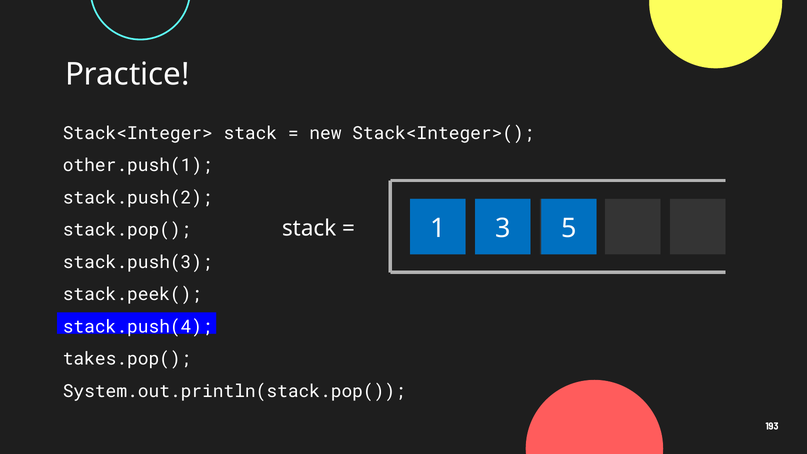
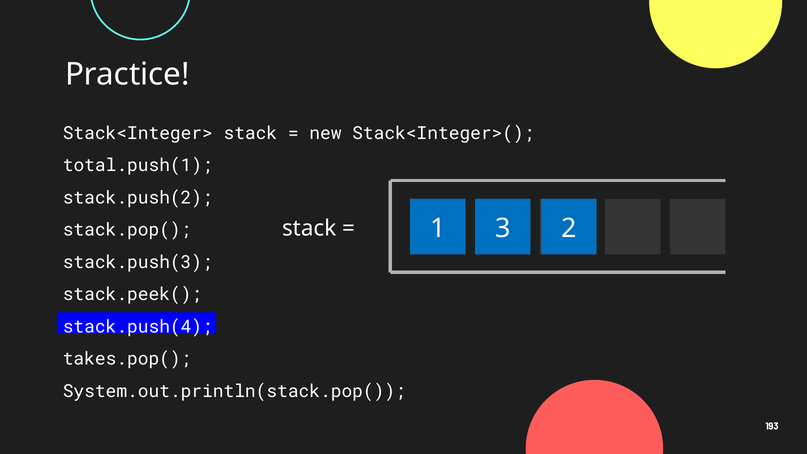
other.push(1: other.push(1 -> total.push(1 (138, 165)
5: 5 -> 2 (569, 228)
